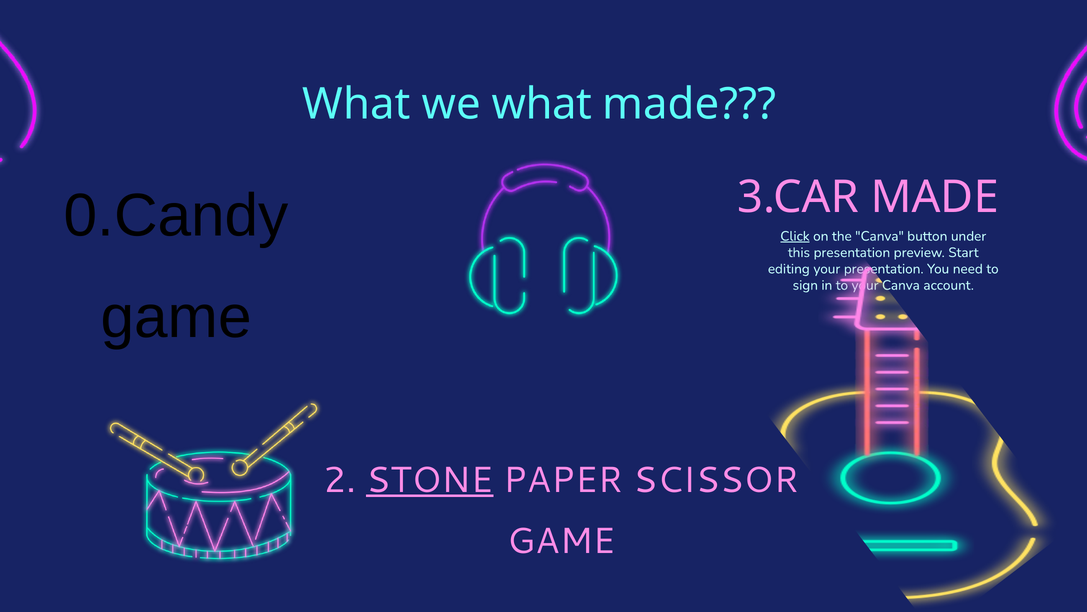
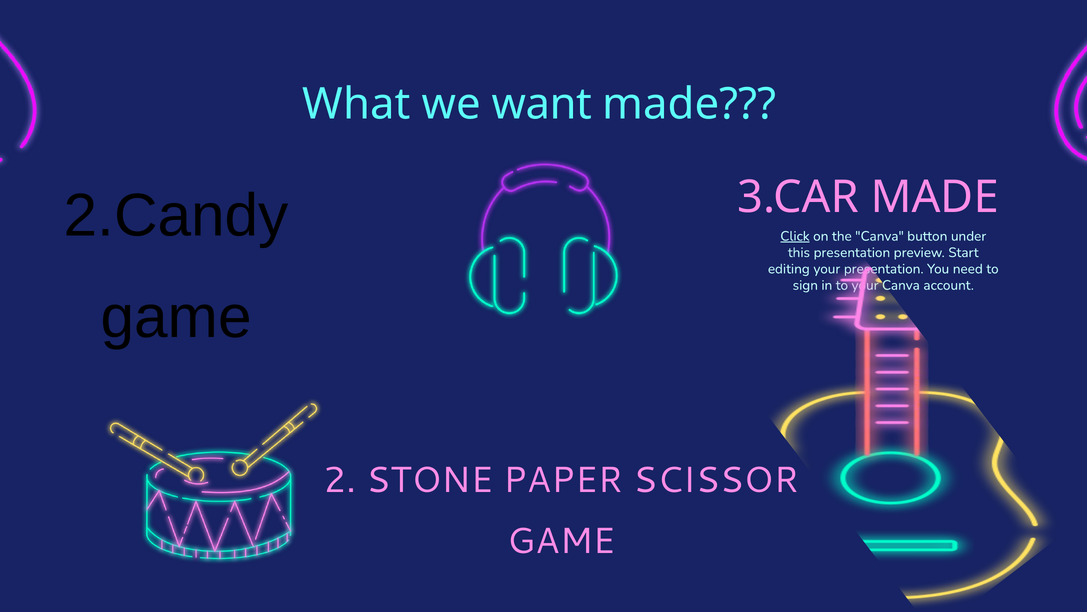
we what: what -> want (542, 104)
0.Candy: 0.Candy -> 2.Candy (176, 216)
STONE underline: present -> none (430, 480)
